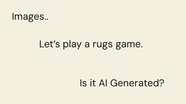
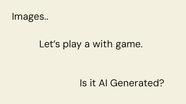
rugs: rugs -> with (103, 44)
